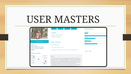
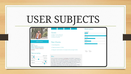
MASTERS: MASTERS -> SUBJECTS (77, 20)
